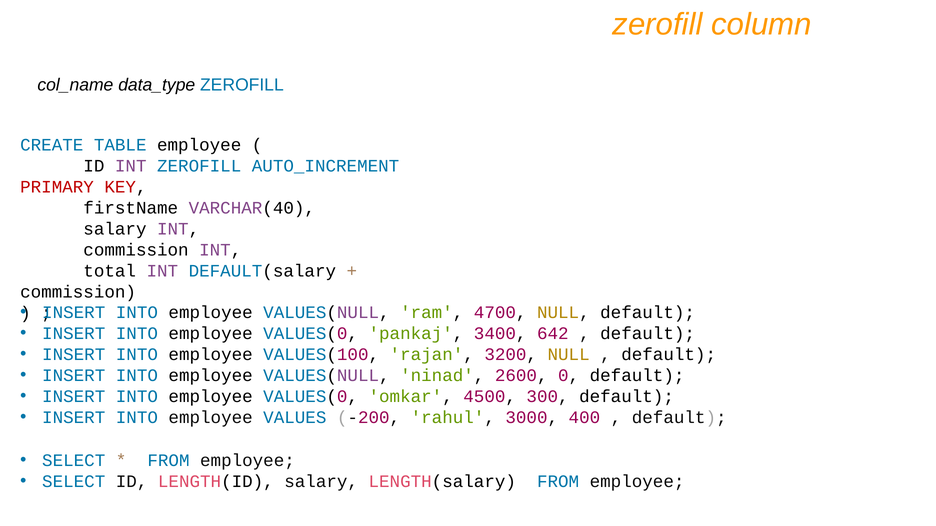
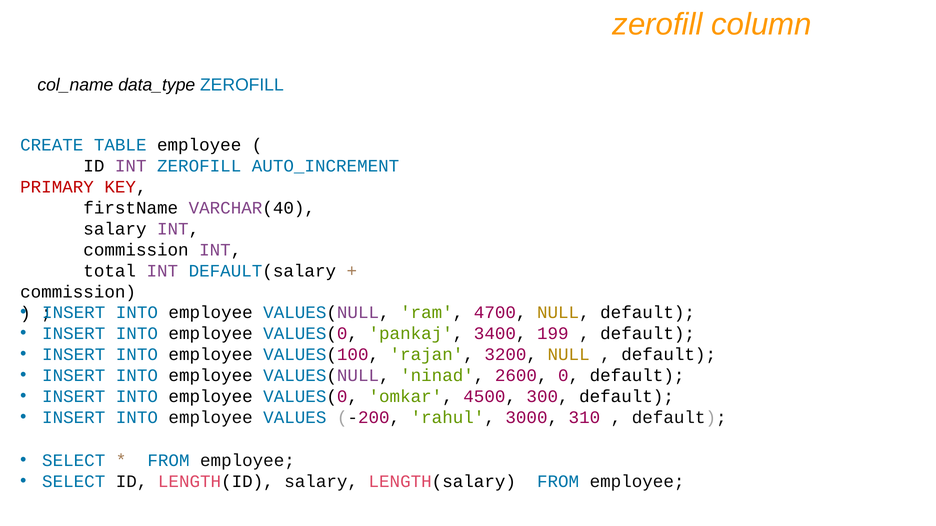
642: 642 -> 199 (553, 334)
400: 400 -> 310 (584, 418)
